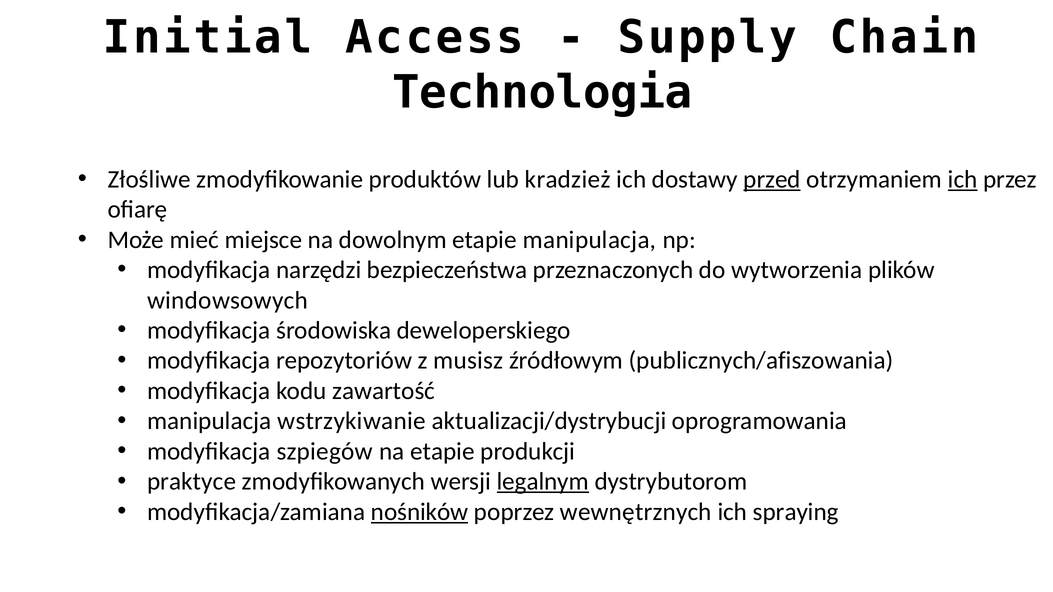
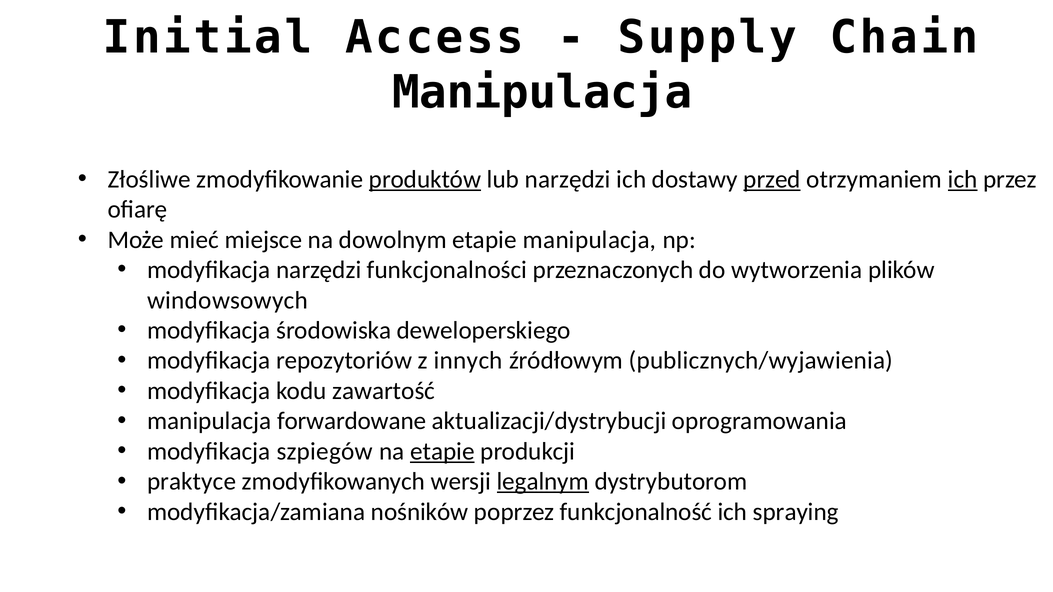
Technologia: Technologia -> Manipulacja (542, 93)
produktów underline: none -> present (425, 179)
lub kradzież: kradzież -> narzędzi (568, 179)
bezpieczeństwa: bezpieczeństwa -> funkcjonalności (447, 270)
musisz: musisz -> innych (468, 361)
publicznych/afiszowania: publicznych/afiszowania -> publicznych/wyjawienia (761, 361)
wstrzykiwanie: wstrzykiwanie -> forwardowane (352, 421)
etapie underline: none -> present (442, 452)
nośników underline: present -> none (420, 512)
wewnętrznych: wewnętrznych -> funkcjonalność (636, 512)
